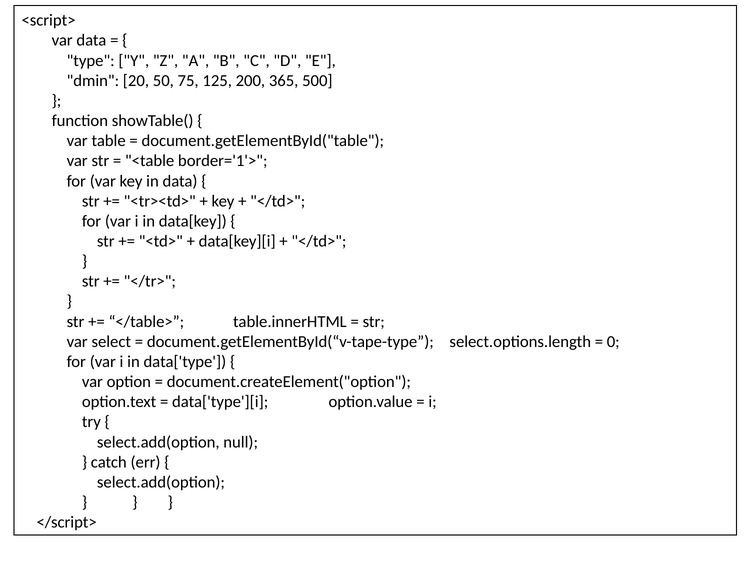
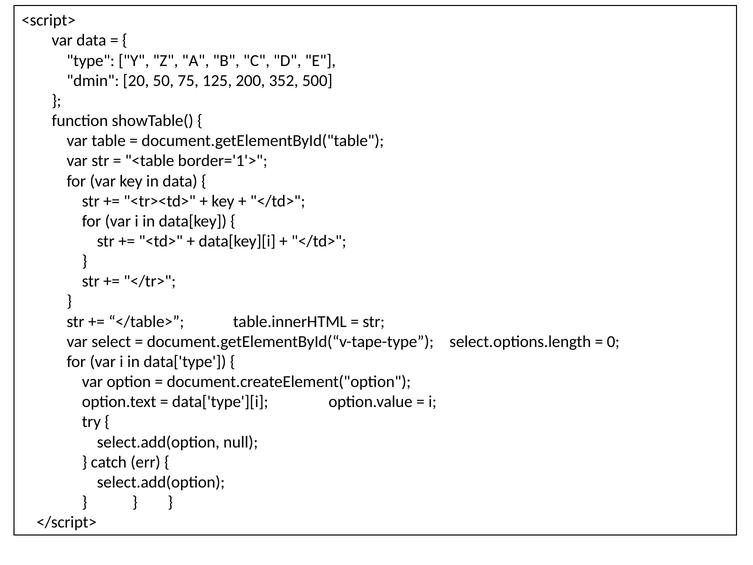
365: 365 -> 352 (284, 81)
